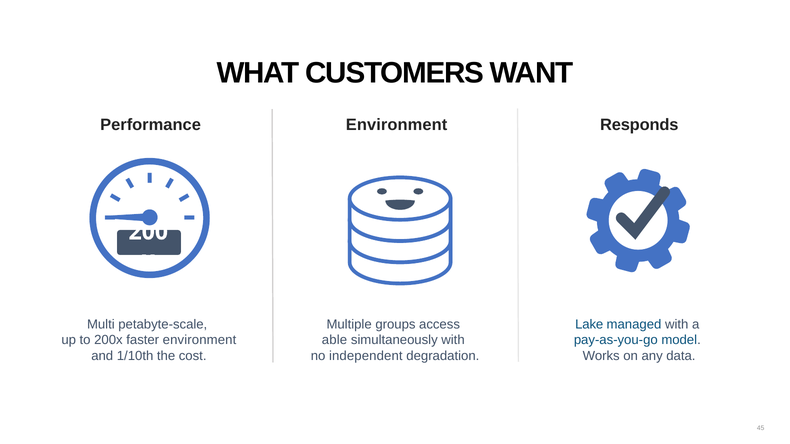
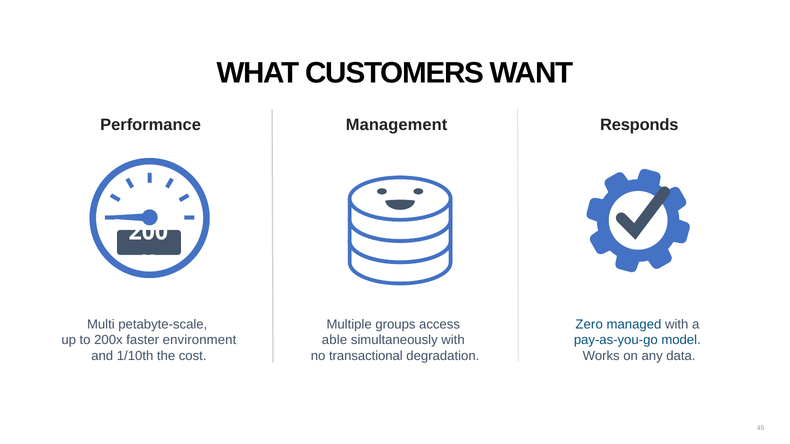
Environment: Environment -> Management (397, 125)
Lake: Lake -> Zero (589, 325)
independent: independent -> transactional (366, 356)
